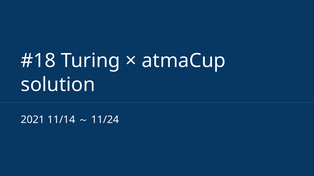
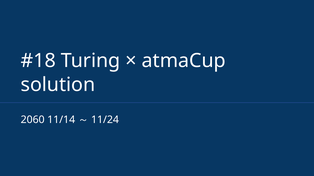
2021: 2021 -> 2060 (33, 120)
